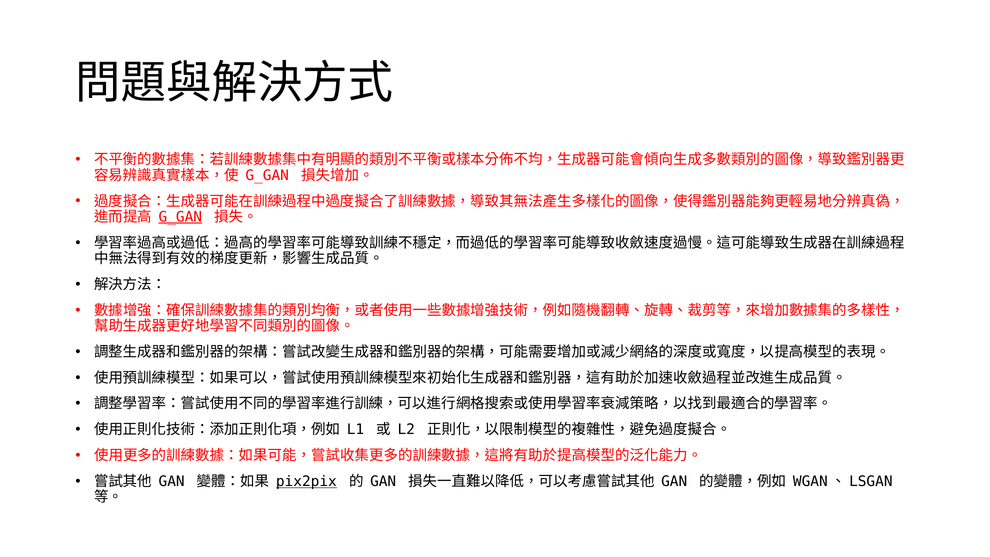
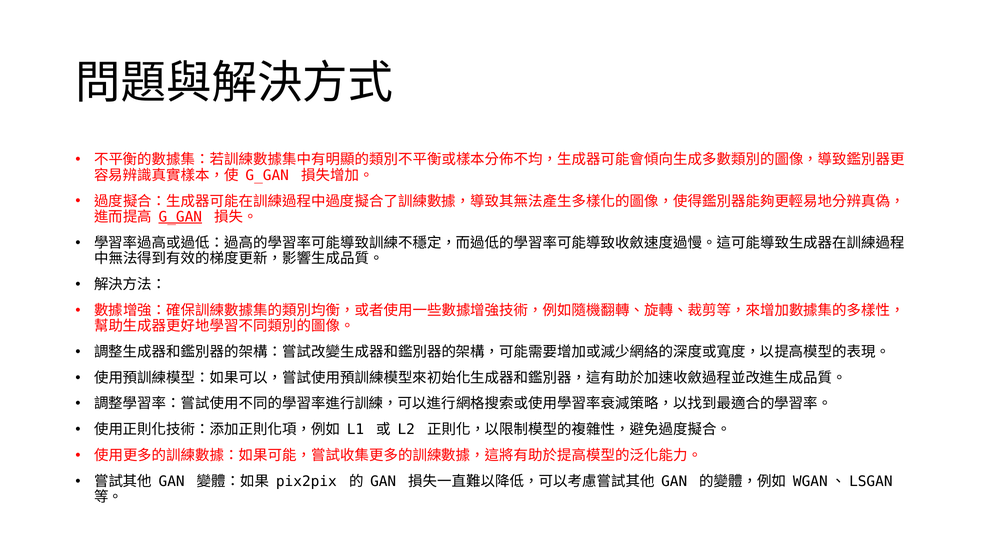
pix2pix underline: present -> none (306, 481)
